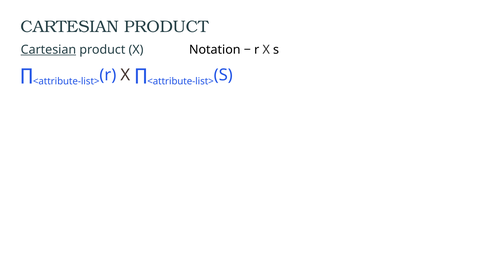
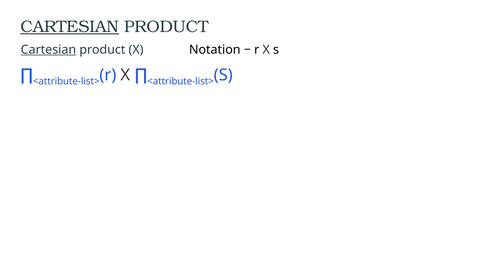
CARTESIAN underline: none -> present (70, 27)
